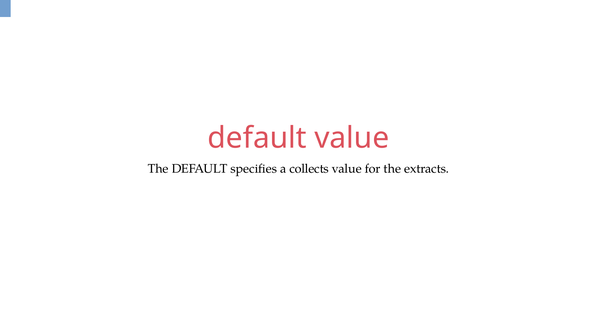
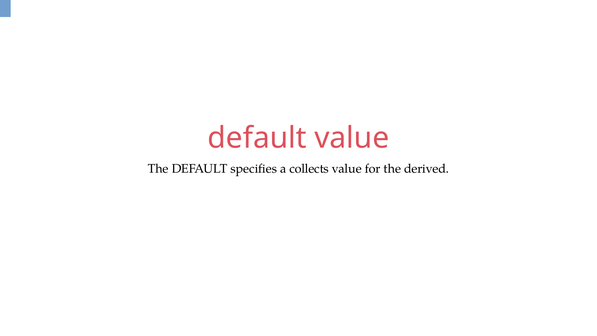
extracts: extracts -> derived (427, 169)
